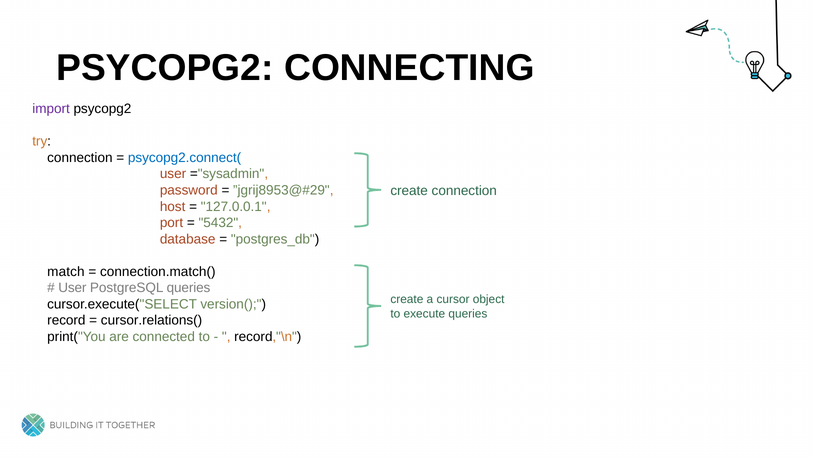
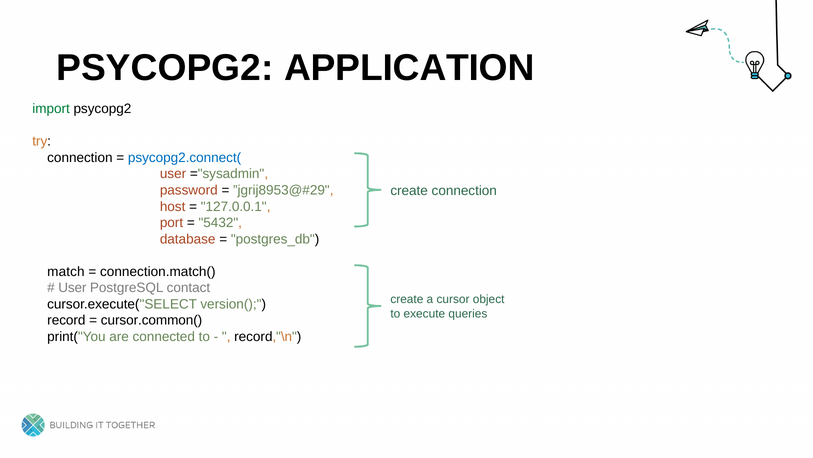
CONNECTING: CONNECTING -> APPLICATION (409, 68)
import colour: purple -> green (51, 109)
PostgreSQL queries: queries -> contact (188, 287)
cursor.relations(: cursor.relations( -> cursor.common( (152, 320)
